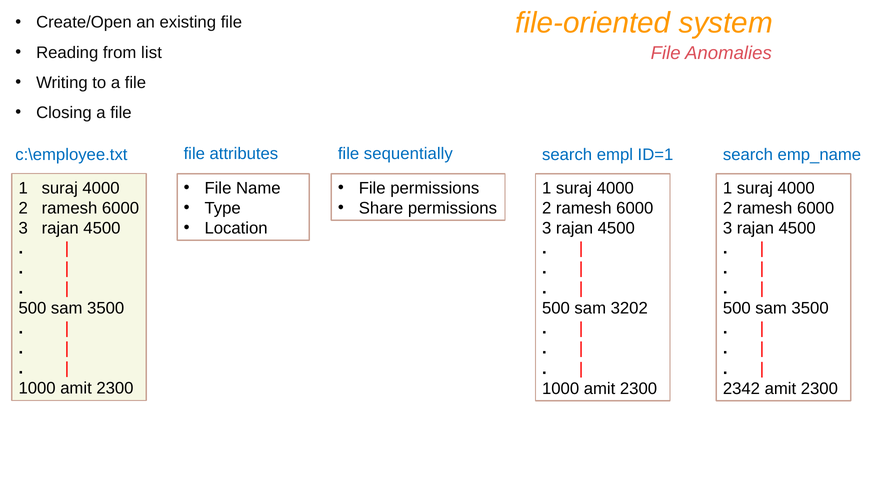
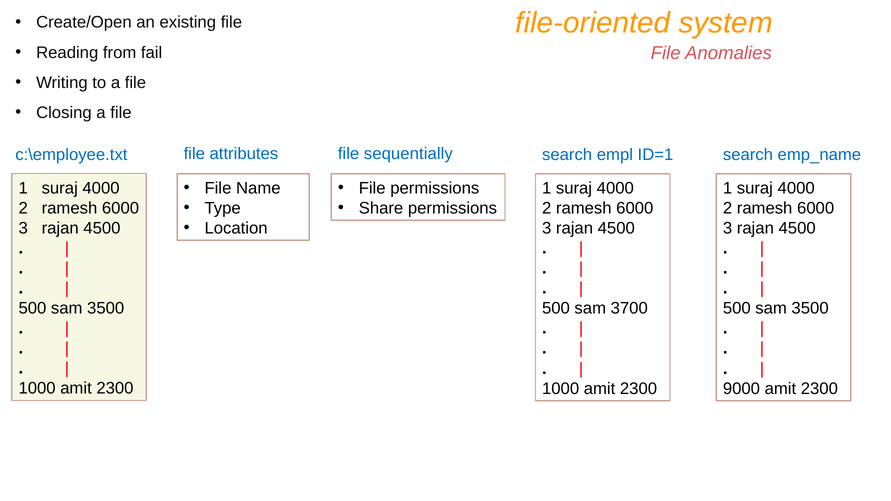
list: list -> fail (152, 53)
3202: 3202 -> 3700 (629, 309)
2342: 2342 -> 9000 (741, 389)
